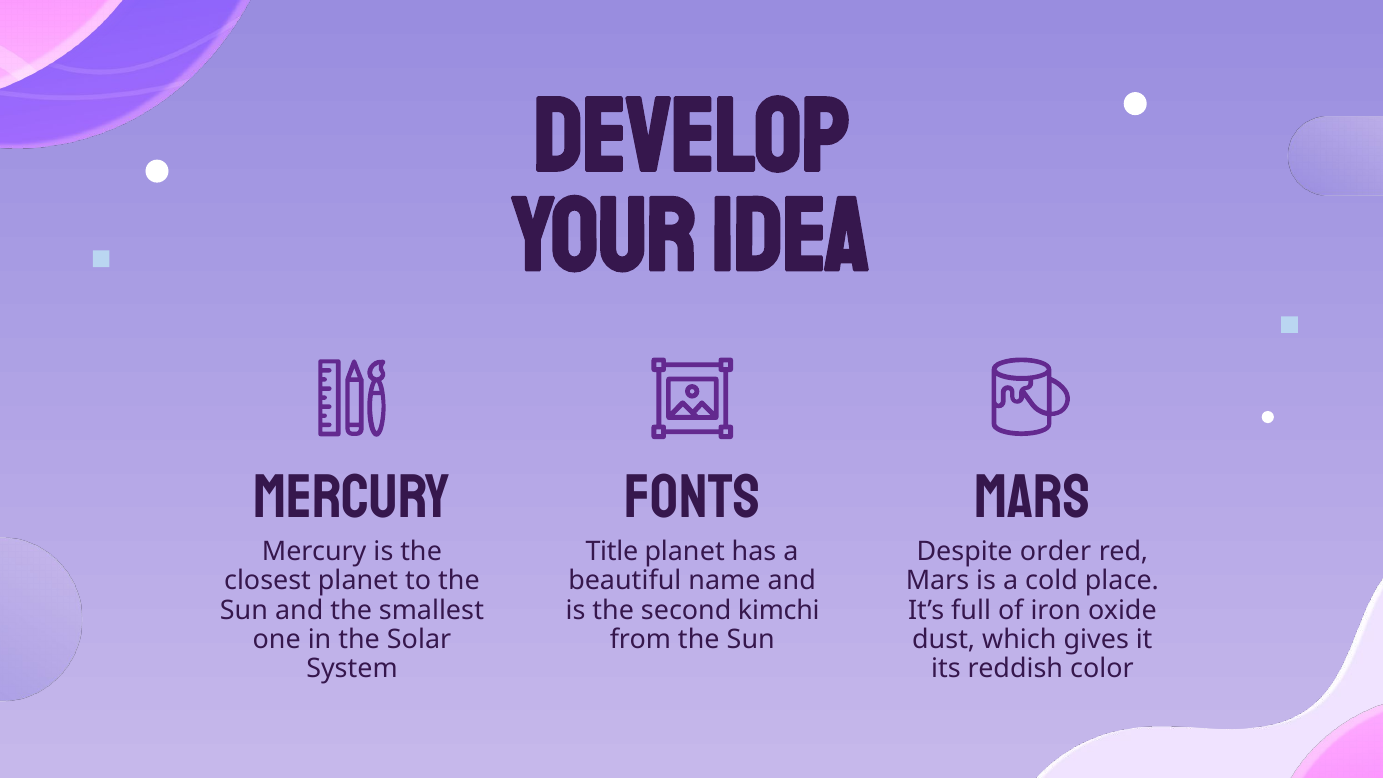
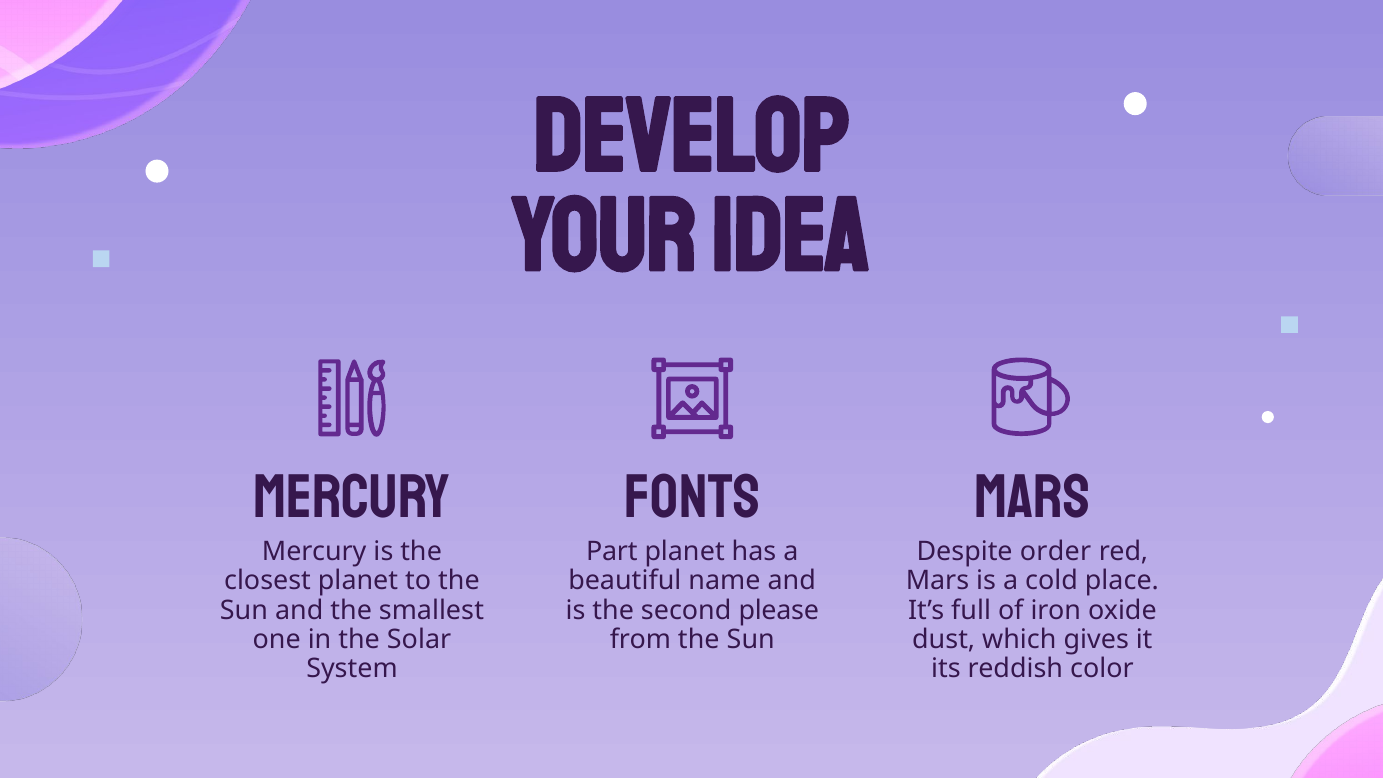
Title: Title -> Part (612, 552)
kimchi: kimchi -> please (779, 610)
